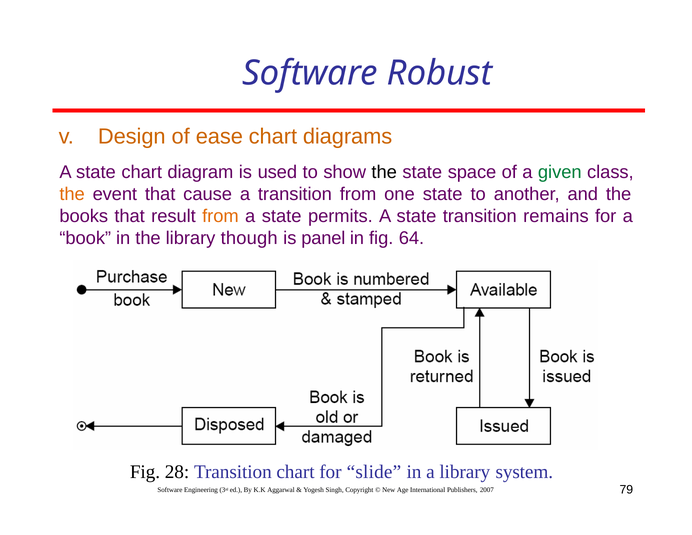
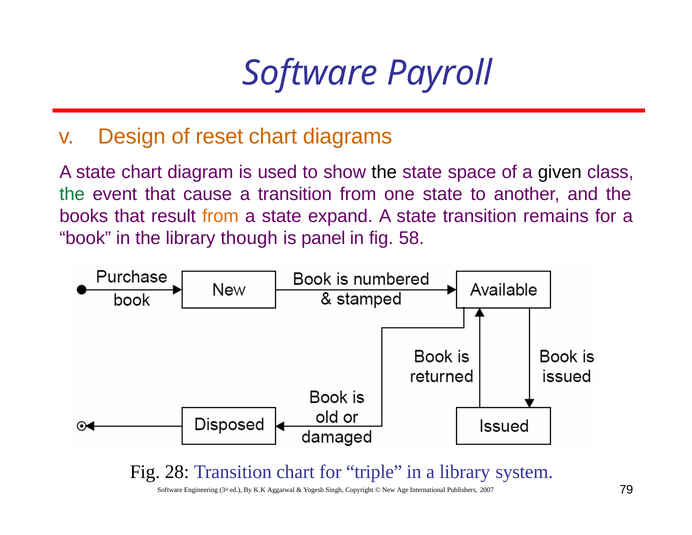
Robust: Robust -> Payroll (440, 73)
ease: ease -> reset (219, 137)
given colour: green -> black (560, 172)
the colour: orange -> green (72, 194)
permits: permits -> expand (340, 216)
64: 64 -> 58 (411, 238)
slide: slide -> triple (374, 471)
